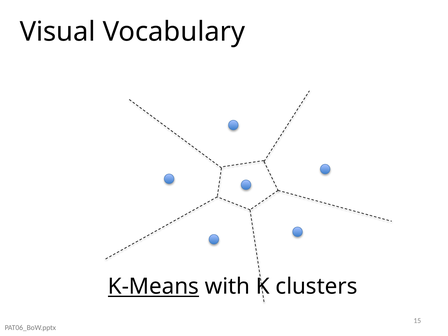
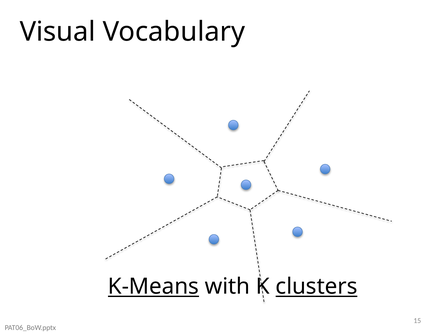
clusters underline: none -> present (317, 287)
